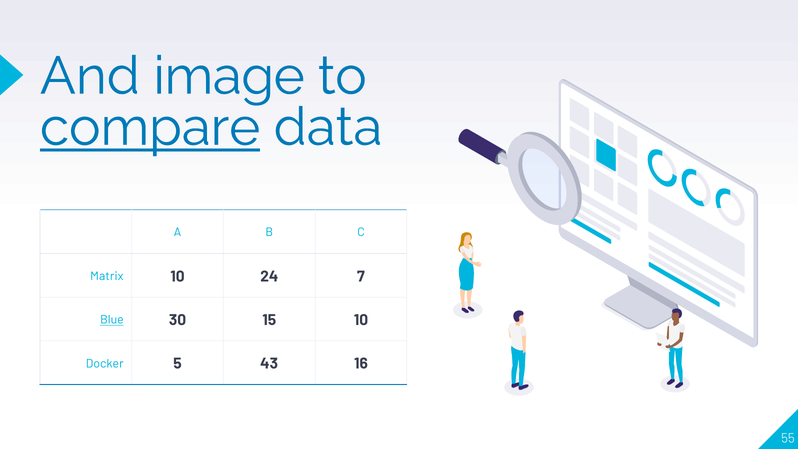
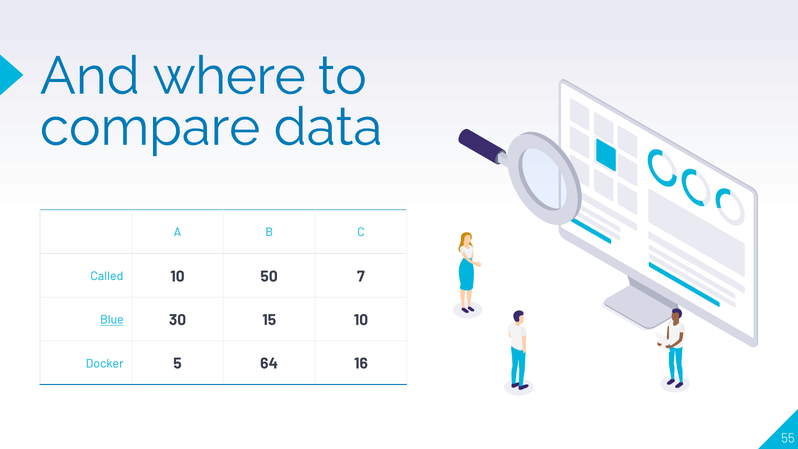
image: image -> where (229, 76)
compare underline: present -> none (150, 127)
Matrix: Matrix -> Called (107, 276)
24: 24 -> 50 (269, 276)
43: 43 -> 64 (269, 364)
